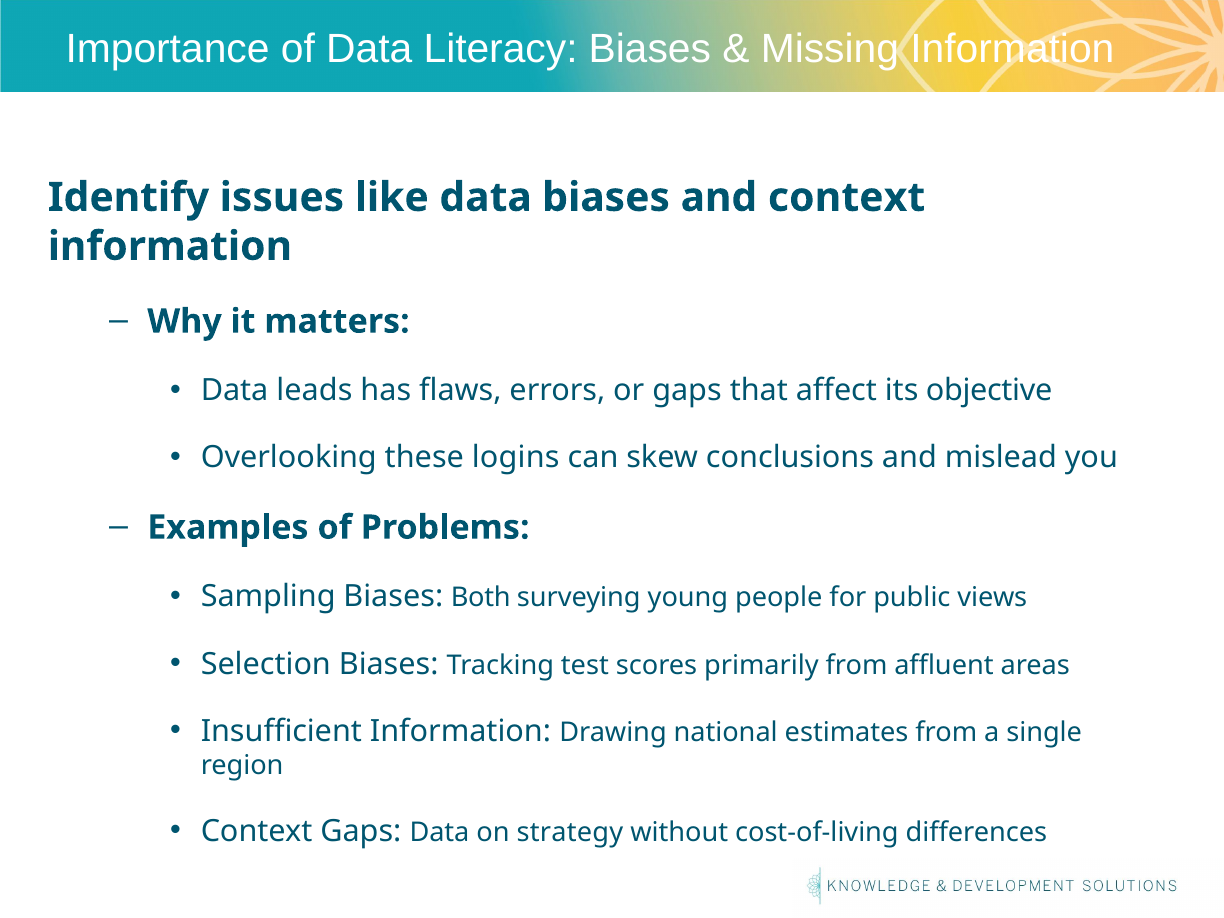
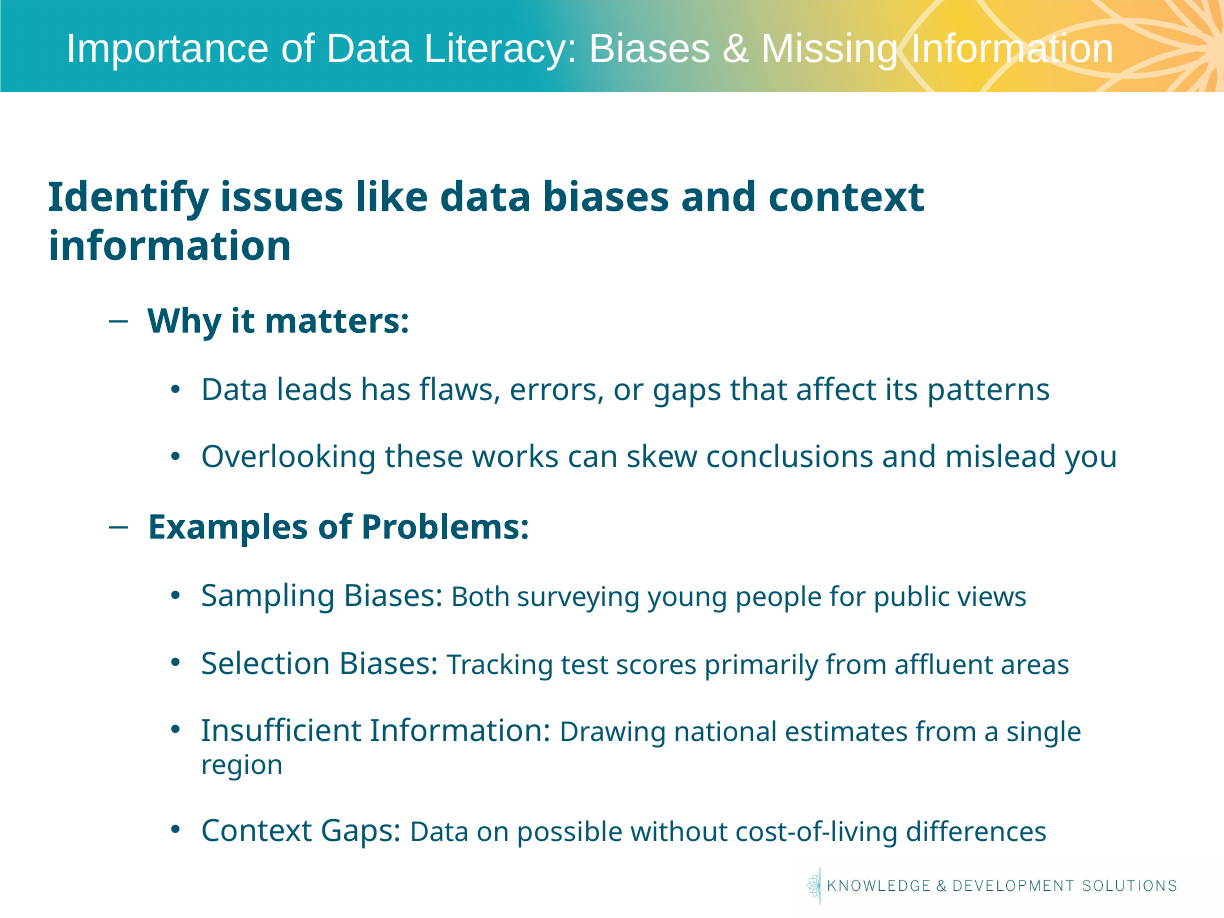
objective: objective -> patterns (989, 391)
logins: logins -> works (516, 458)
strategy: strategy -> possible (570, 832)
